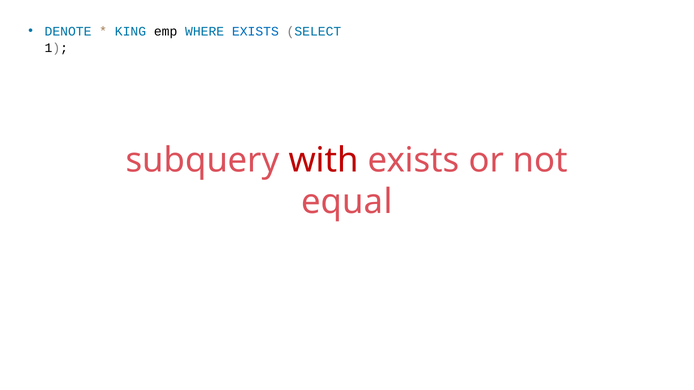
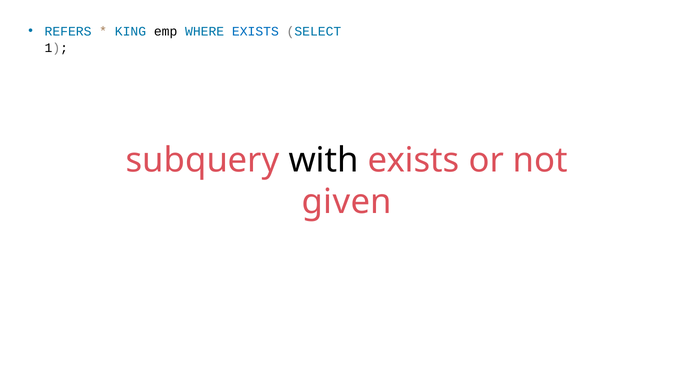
DENOTE: DENOTE -> REFERS (68, 31)
with colour: red -> black (324, 160)
equal: equal -> given (347, 202)
